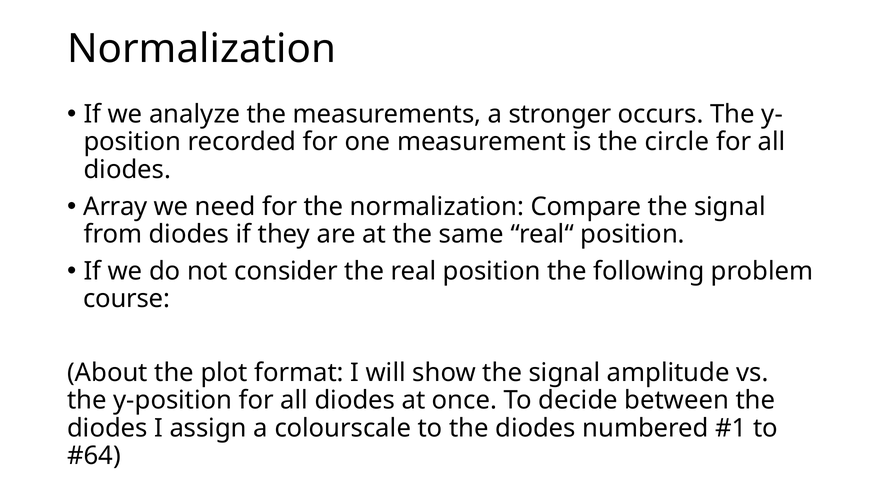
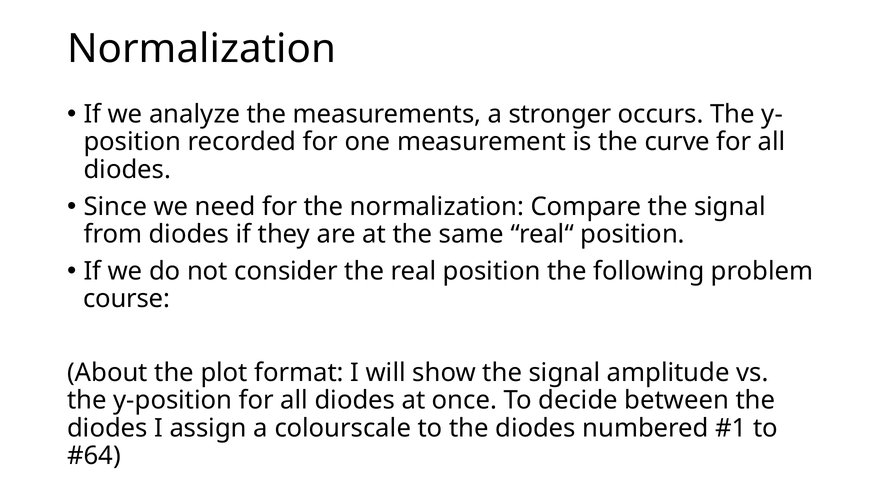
circle: circle -> curve (677, 142)
Array: Array -> Since (115, 206)
